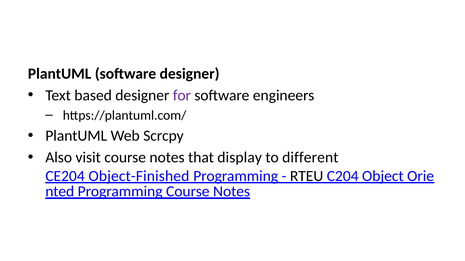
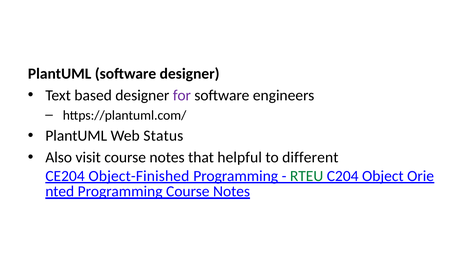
Scrcpy: Scrcpy -> Status (163, 136)
display: display -> helpful (240, 158)
RTEU colour: black -> green (307, 176)
